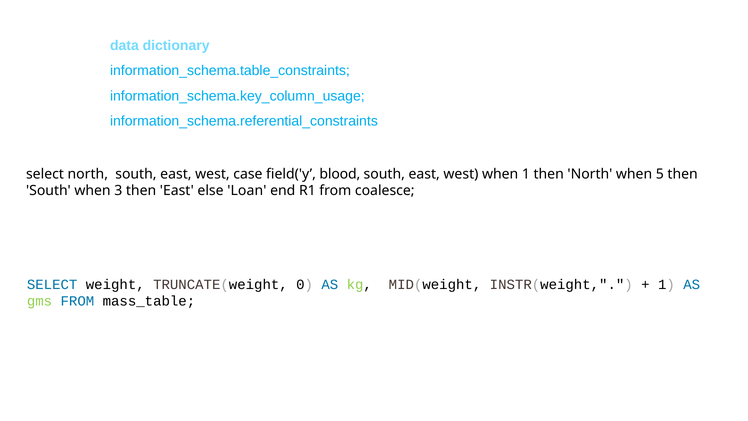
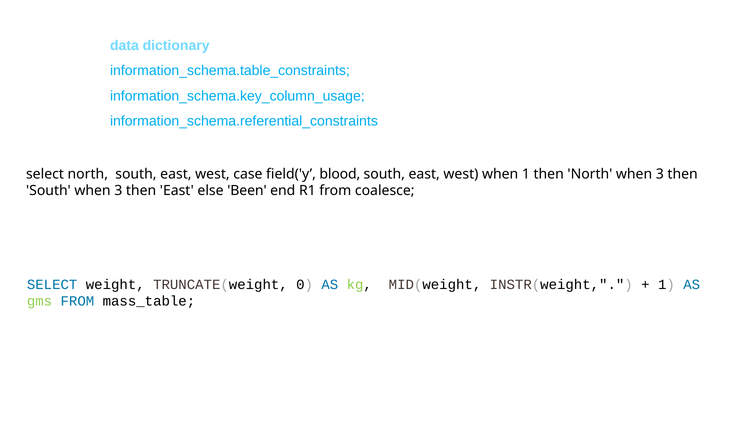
North when 5: 5 -> 3 (660, 174)
Loan: Loan -> Been (247, 191)
